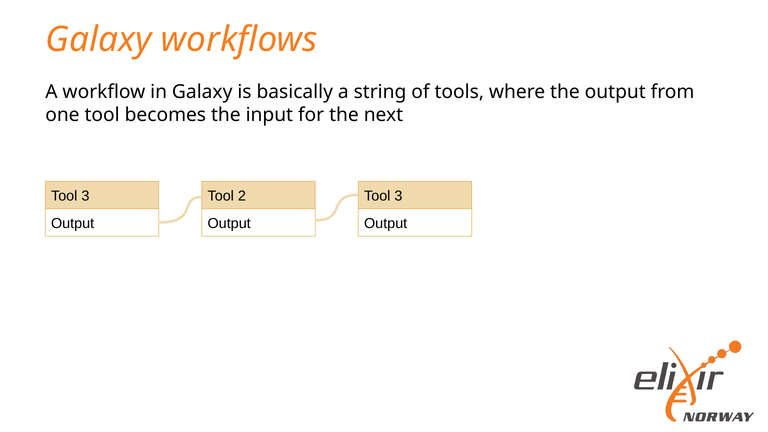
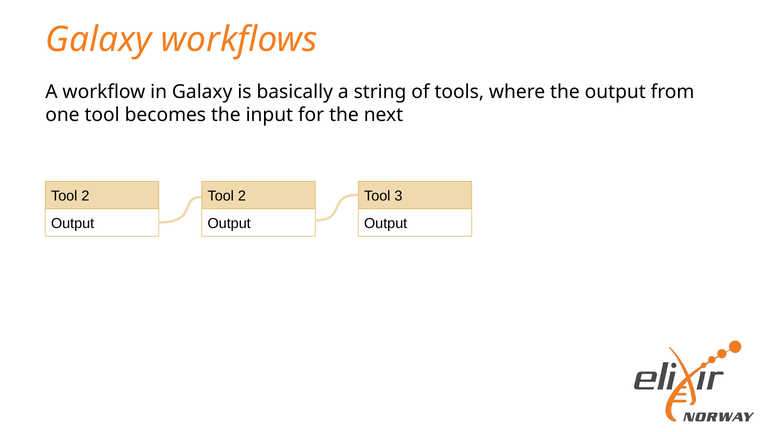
3: 3 -> 2 (85, 196)
